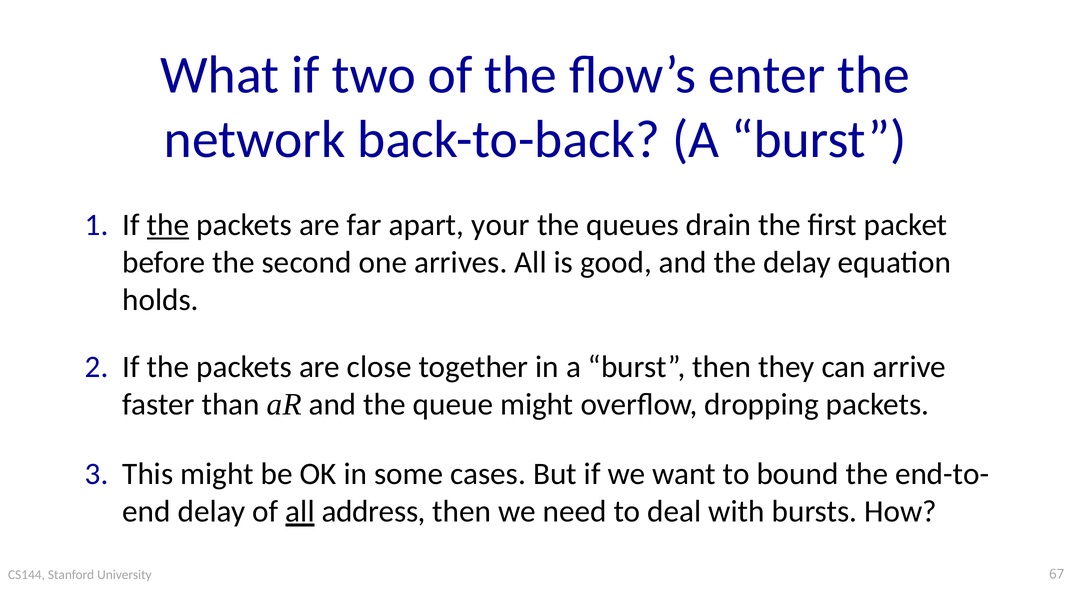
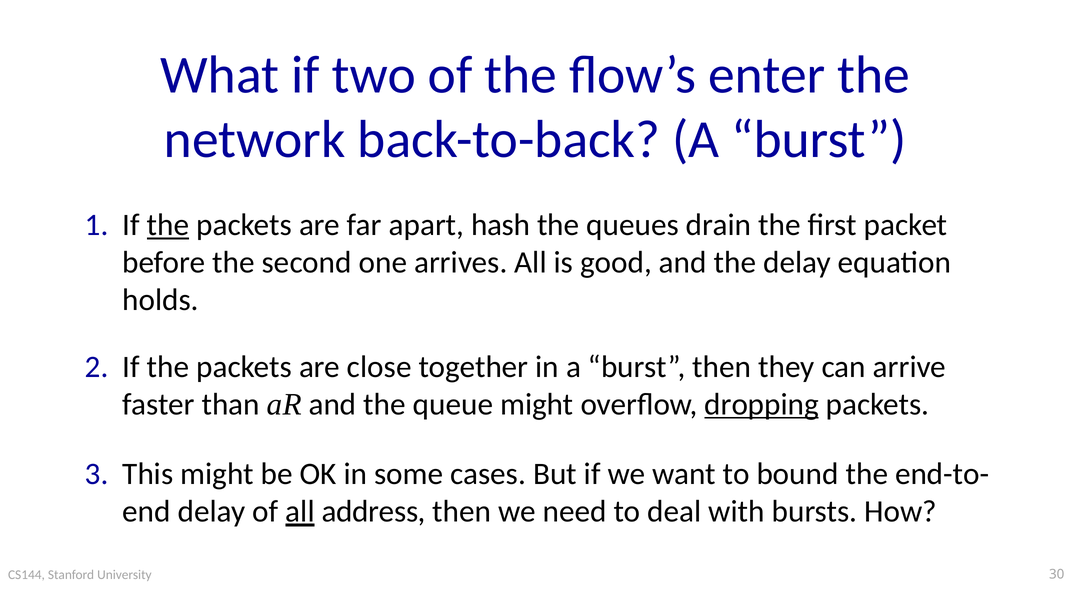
your: your -> hash (501, 225)
dropping underline: none -> present (762, 405)
67: 67 -> 30 (1057, 575)
